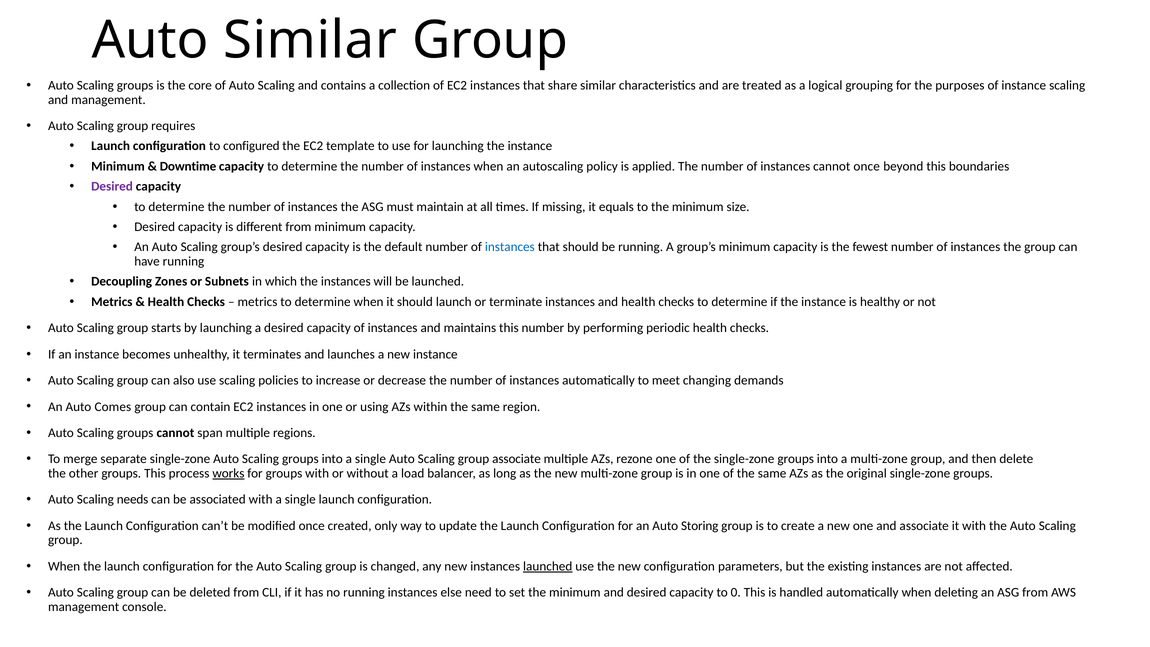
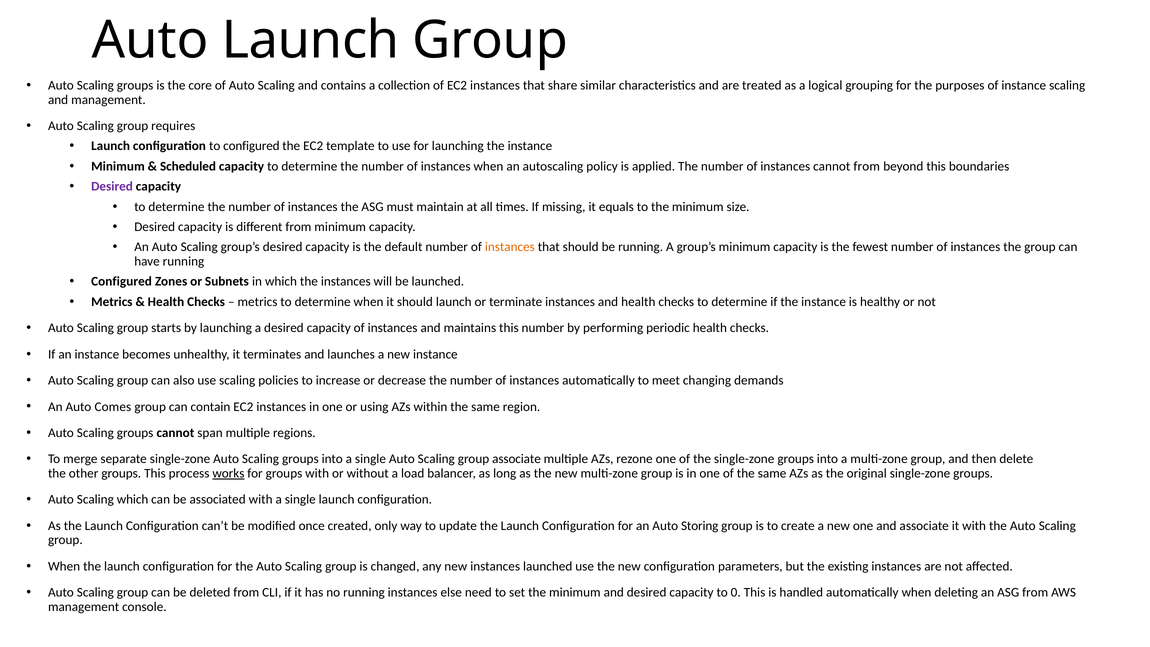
Auto Similar: Similar -> Launch (311, 40)
Downtime: Downtime -> Scheduled (188, 166)
cannot once: once -> from (867, 166)
instances colour: blue -> orange (510, 247)
Decoupling: Decoupling -> Configured (122, 282)
Scaling needs: needs -> which (133, 499)
launched underline: present -> none (548, 566)
